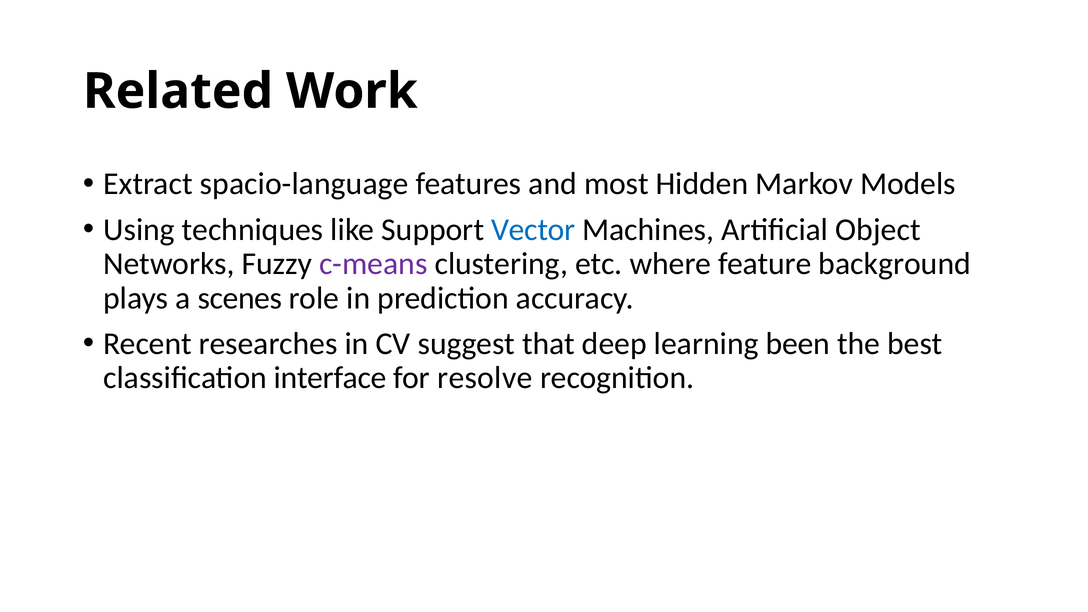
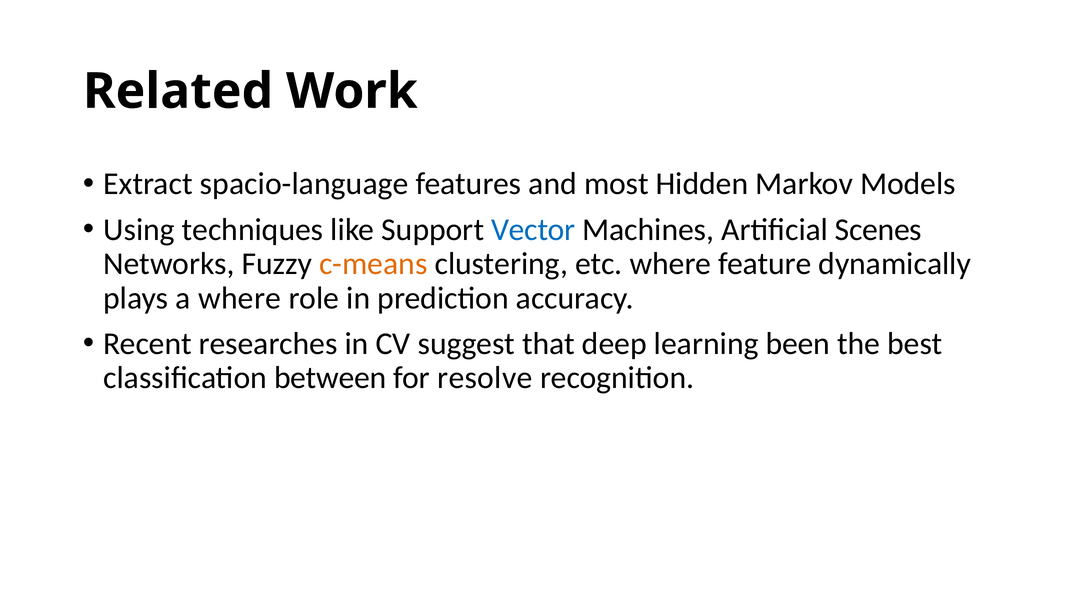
Object: Object -> Scenes (878, 230)
c-means colour: purple -> orange (373, 264)
background: background -> dynamically (895, 264)
a scenes: scenes -> where (240, 298)
interface: interface -> between (330, 378)
